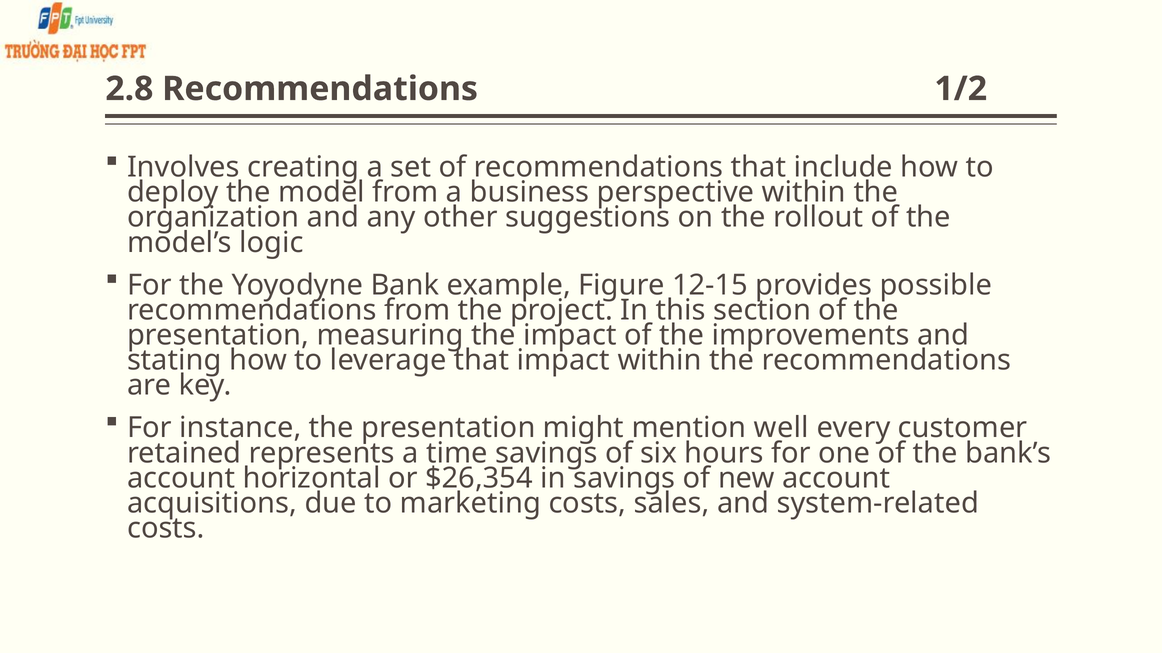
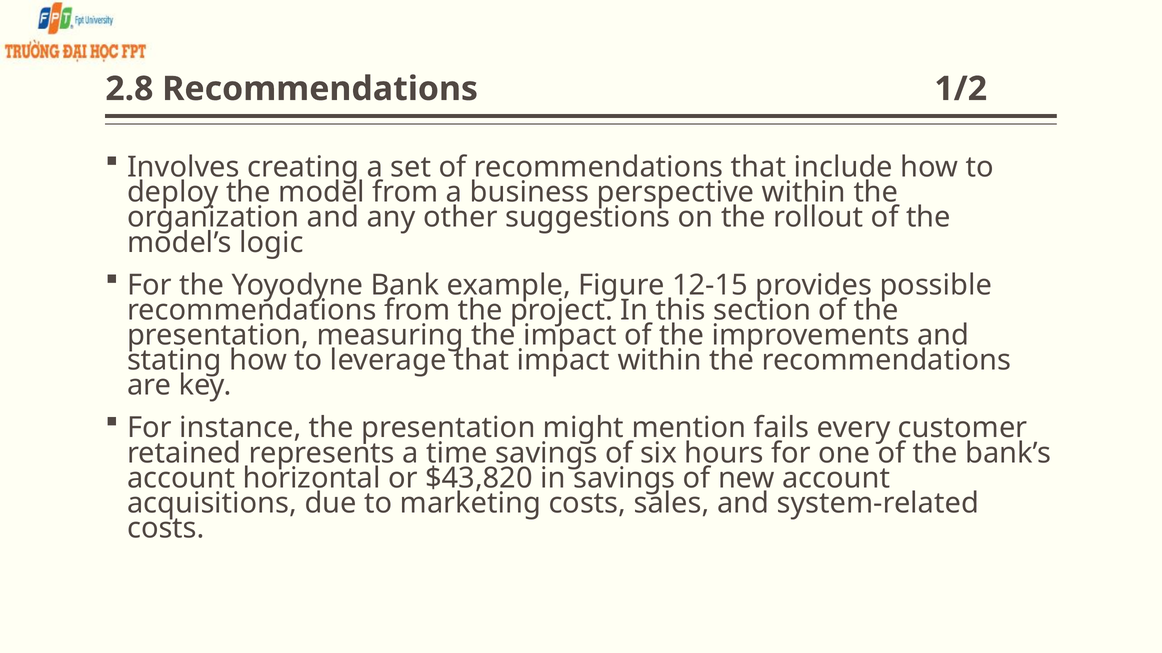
well: well -> fails (782, 428)
$26,354: $26,354 -> $43,820 (479, 478)
